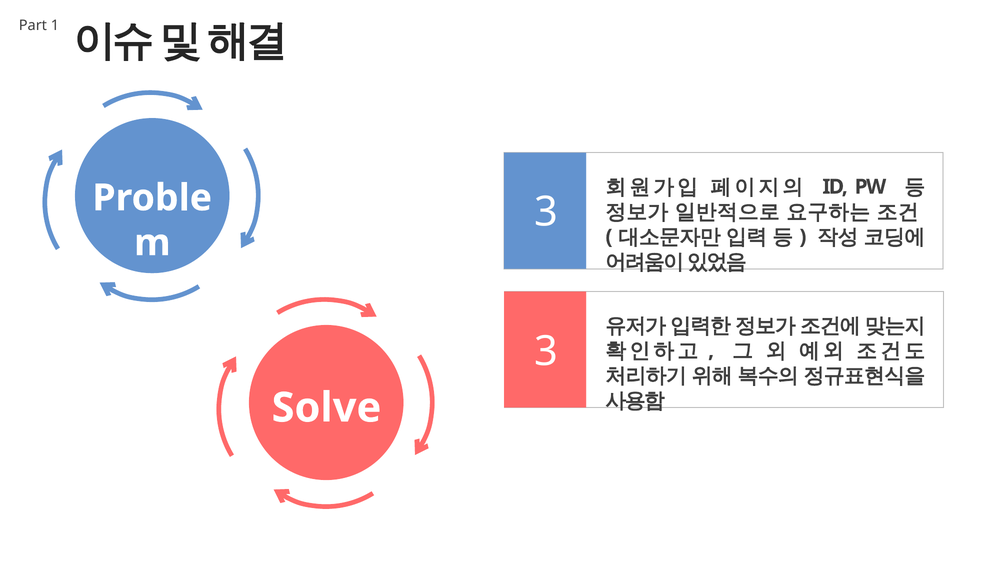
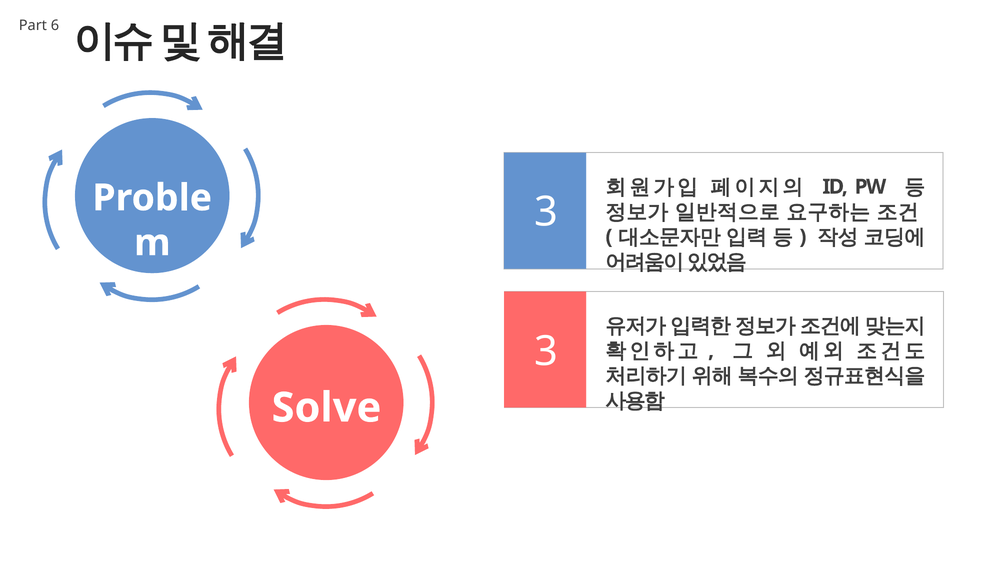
1: 1 -> 6 (55, 25)
